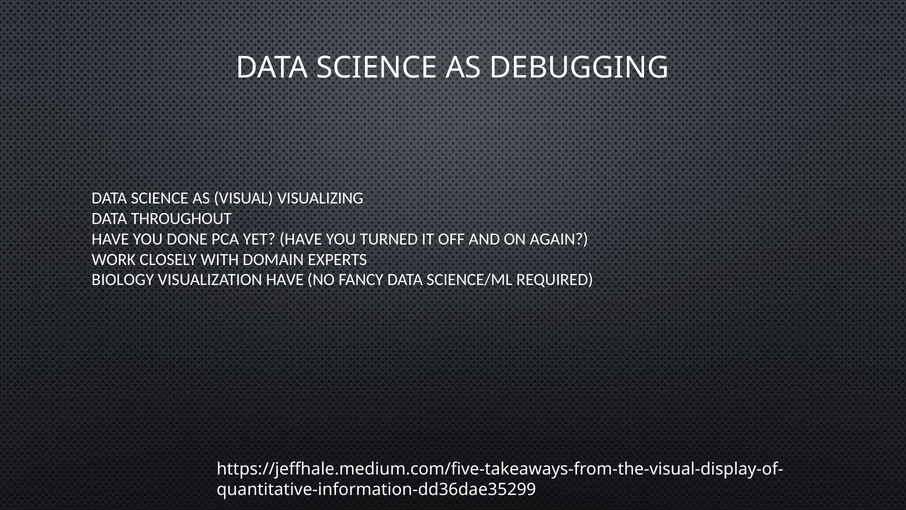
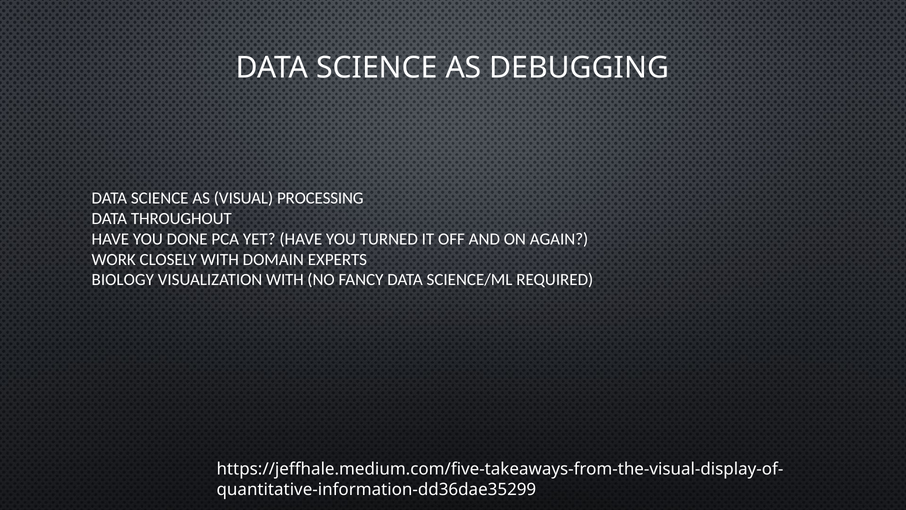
VISUALIZING: VISUALIZING -> PROCESSING (320, 198)
VISUALIZATION HAVE: HAVE -> WITH (285, 280)
